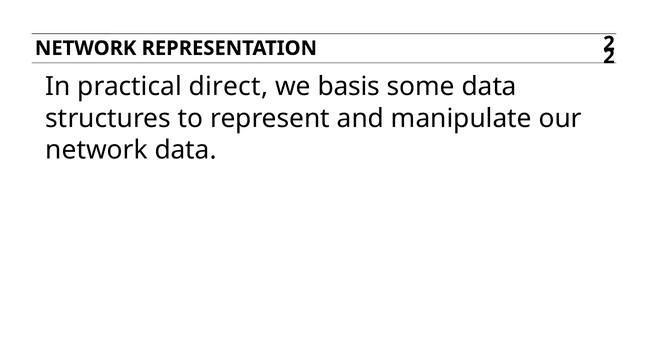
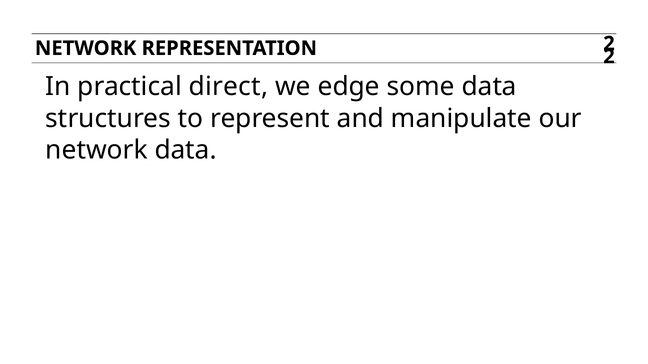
basis: basis -> edge (349, 87)
